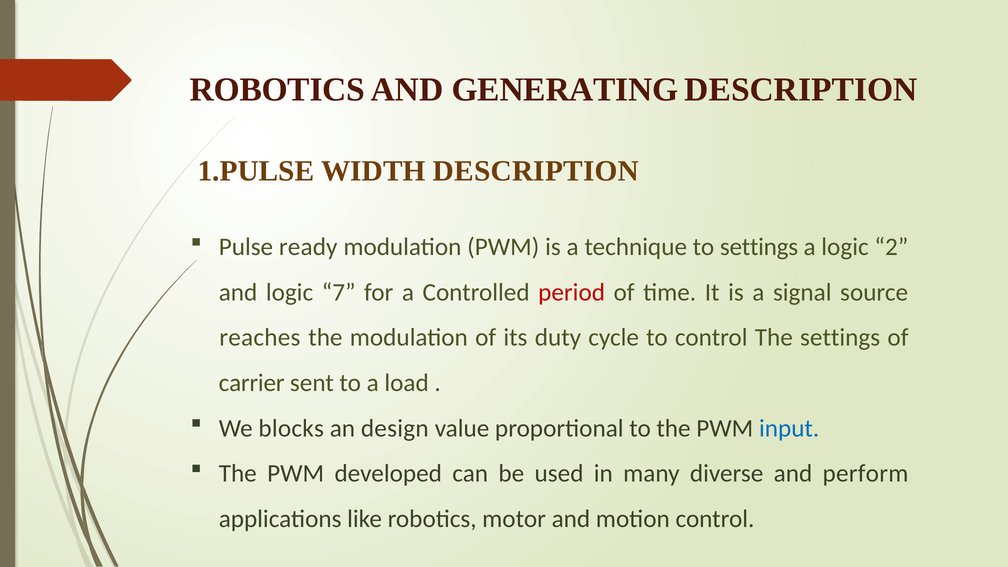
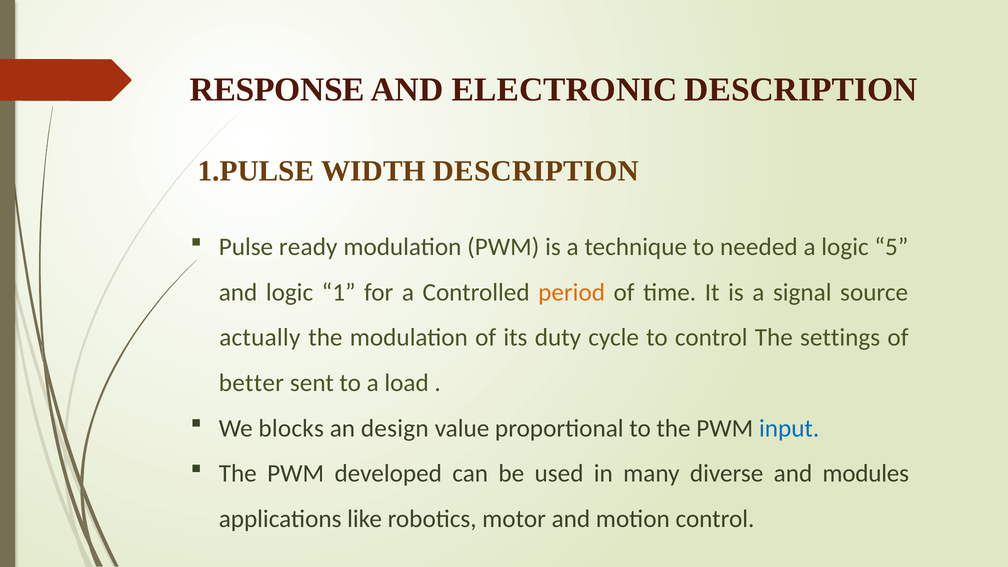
ROBOTICS: ROBOTICS -> RESPONSE (277, 90)
GENERATING: GENERATING -> ELECTRONIC (565, 90)
to settings: settings -> needed (759, 247)
2: 2 -> 5 (891, 247)
7: 7 -> 1 (339, 292)
period colour: red -> orange (572, 292)
reaches: reaches -> actually (260, 338)
carrier: carrier -> better (251, 383)
perform: perform -> modules (866, 474)
